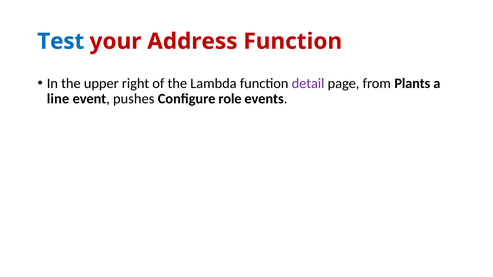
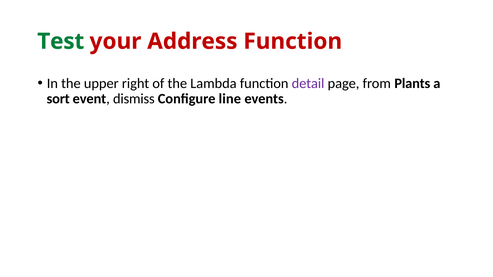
Test colour: blue -> green (61, 41)
line: line -> sort (58, 99)
pushes: pushes -> dismiss (134, 99)
role: role -> line (230, 99)
